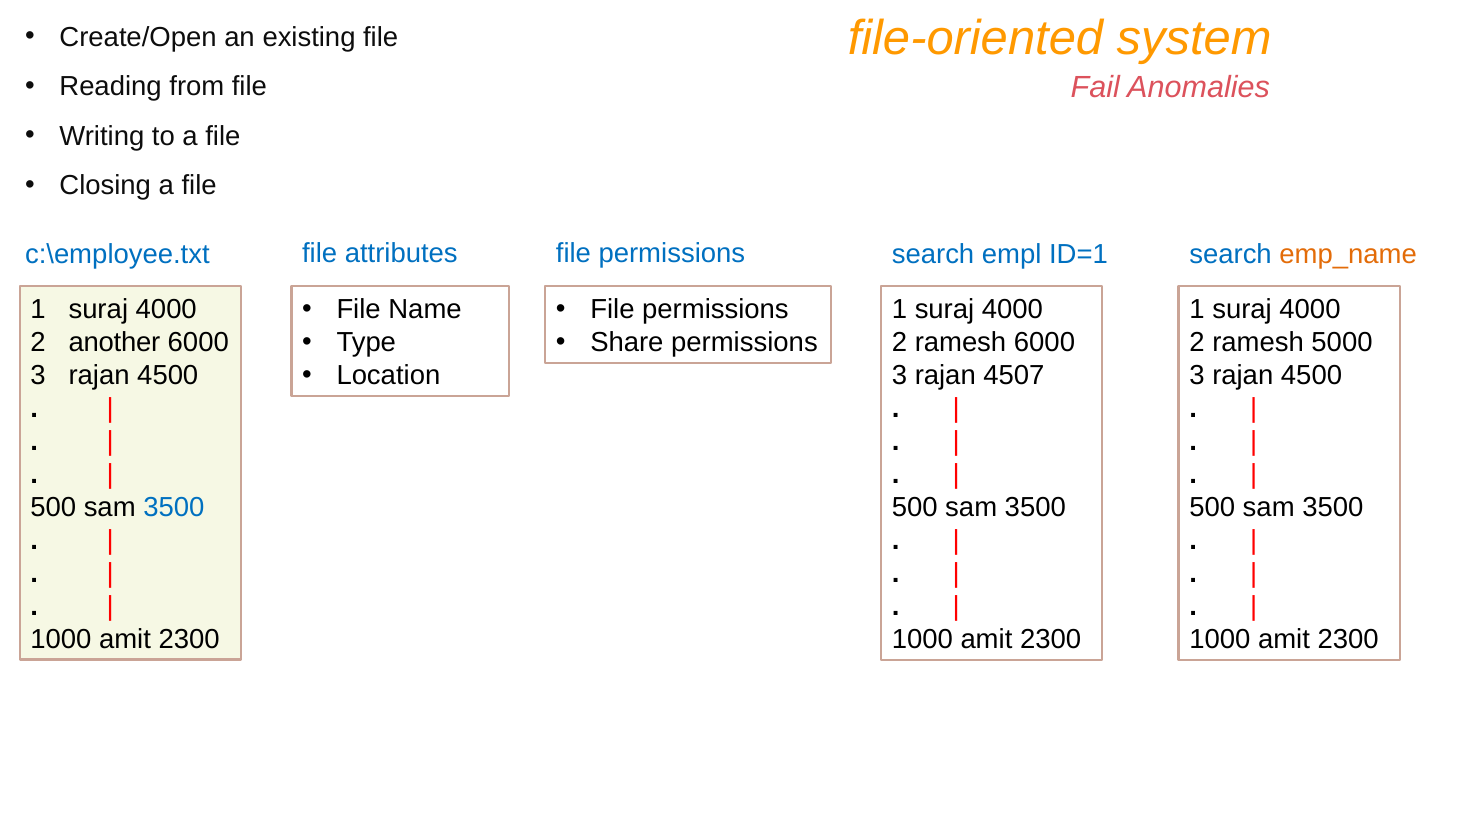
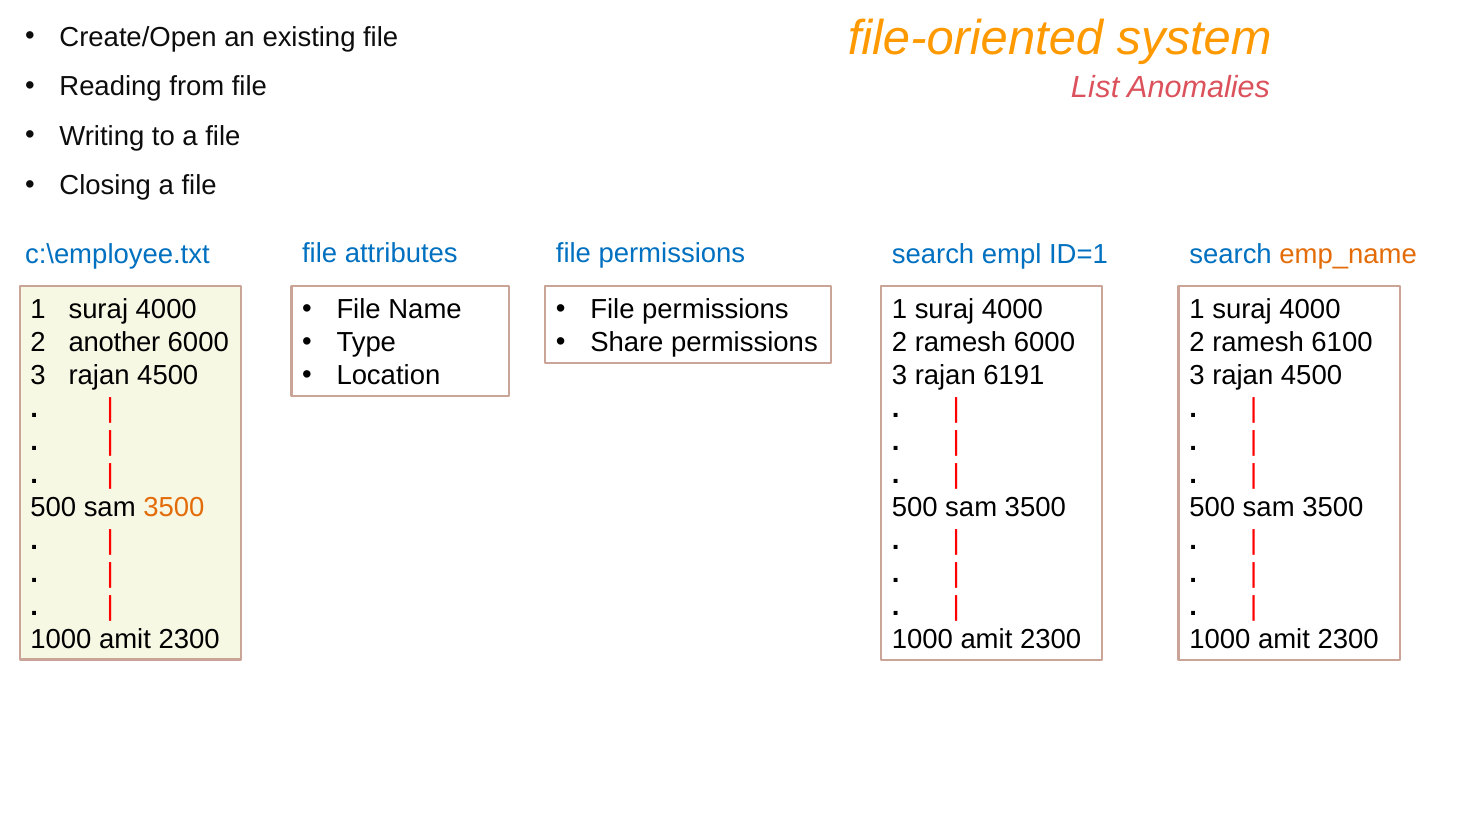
Fail: Fail -> List (1095, 87)
5000: 5000 -> 6100 (1342, 343)
4507: 4507 -> 6191 (1014, 376)
3500 colour: blue -> orange (174, 507)
